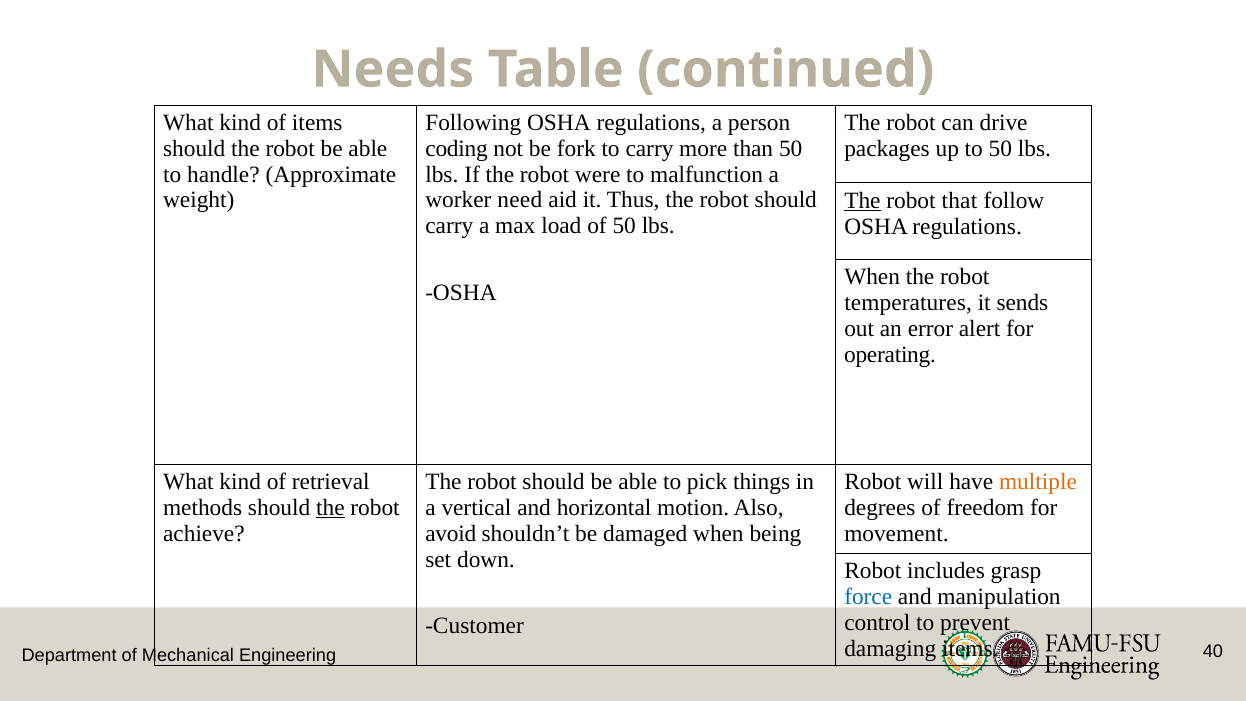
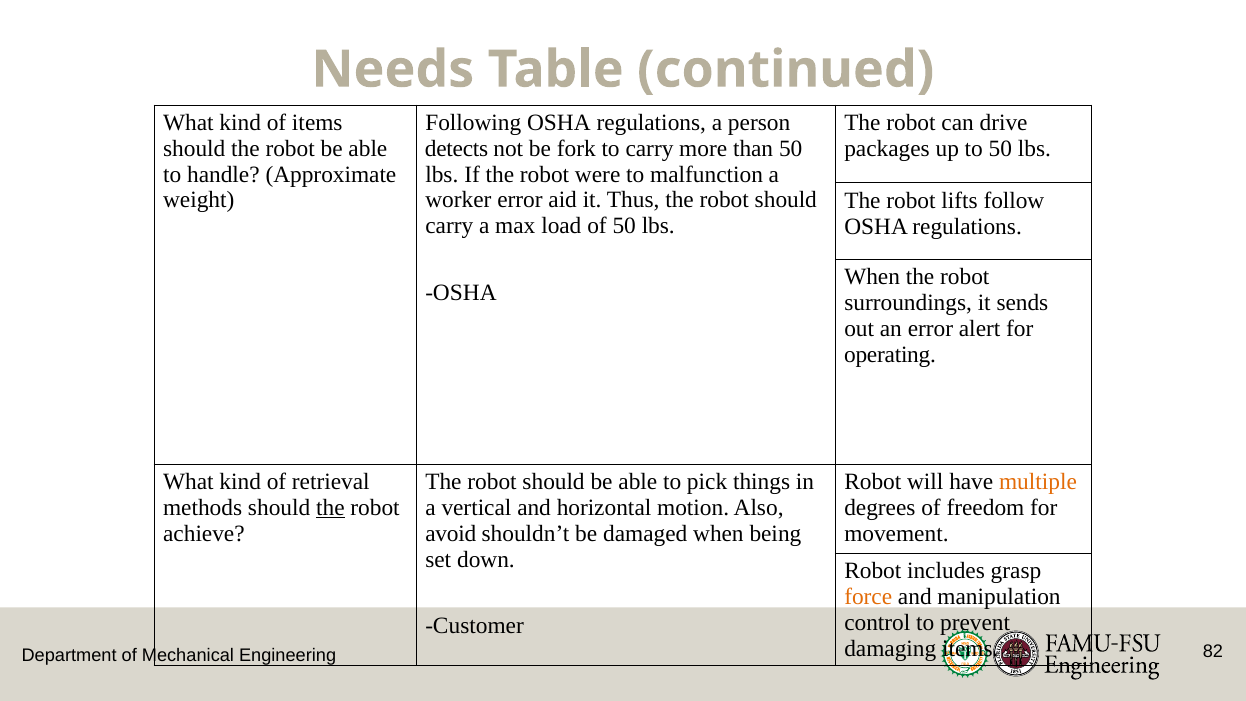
coding: coding -> detects (457, 148)
worker need: need -> error (520, 200)
The underline: present -> none (862, 200)
that: that -> lifts (960, 200)
temperatures: temperatures -> surroundings (908, 303)
force colour: blue -> orange (868, 597)
40: 40 -> 82 (1213, 651)
